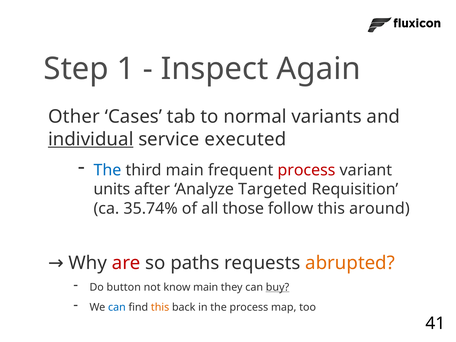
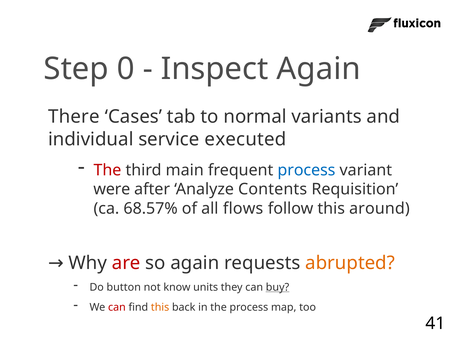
1: 1 -> 0 (126, 69)
Other: Other -> There (74, 117)
individual underline: present -> none (91, 139)
The colour: blue -> red (107, 170)
process colour: red -> blue (306, 170)
units: units -> were (112, 189)
Targeted: Targeted -> Contents (273, 189)
35.74%: 35.74% -> 68.57% (151, 209)
those: those -> flows (243, 209)
so paths: paths -> again (195, 263)
know main: main -> units (206, 287)
can colour: blue -> red (117, 307)
